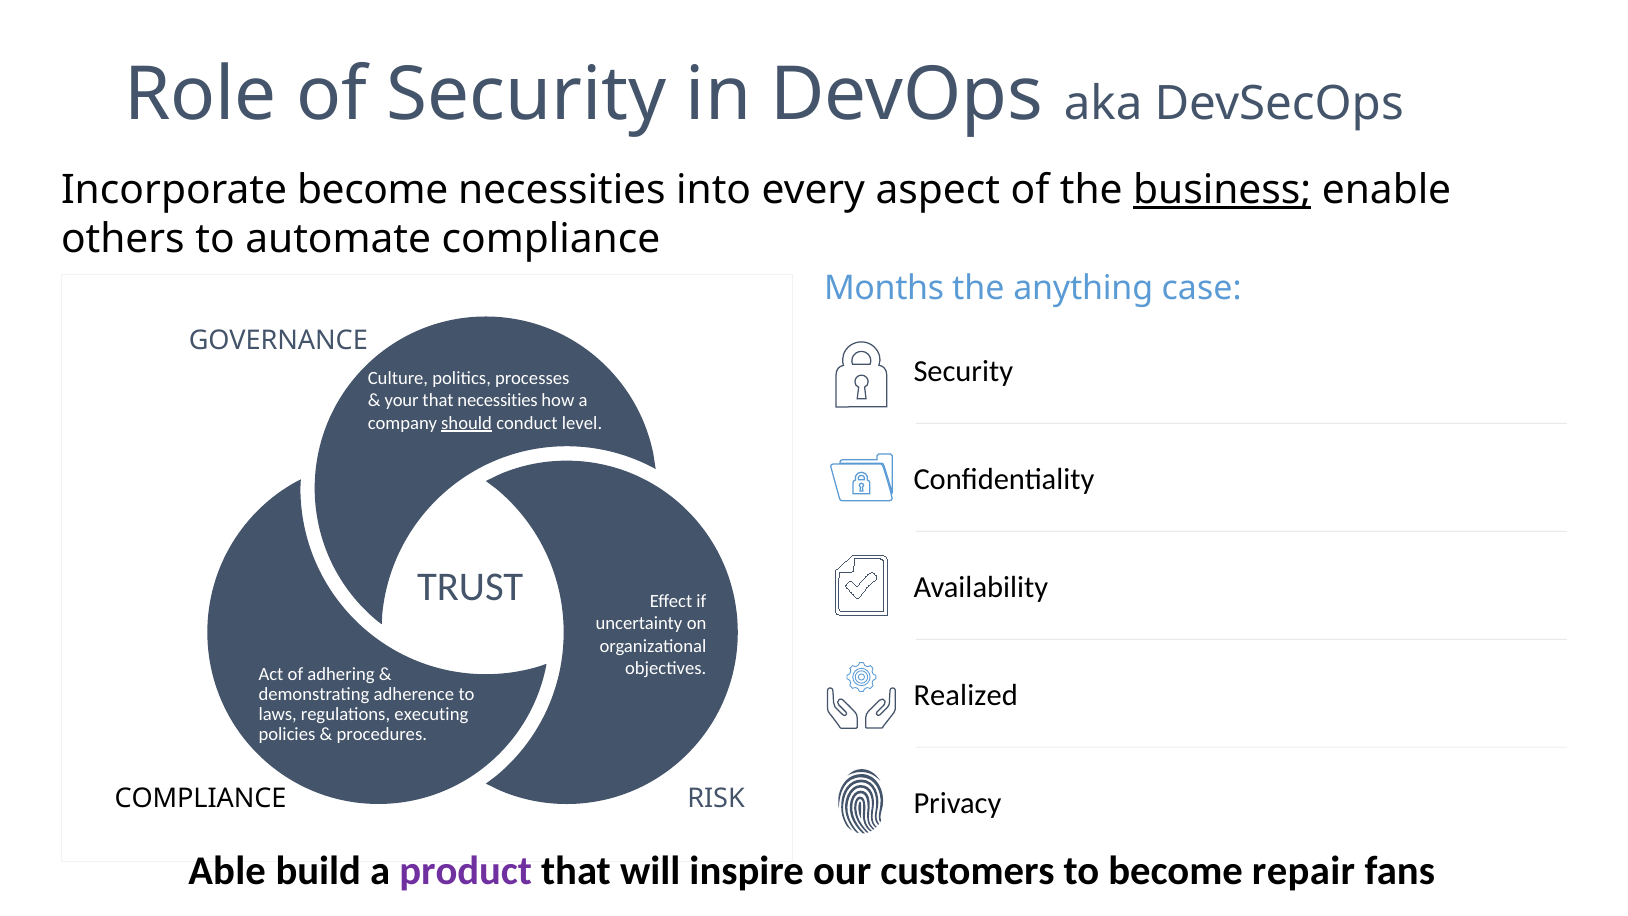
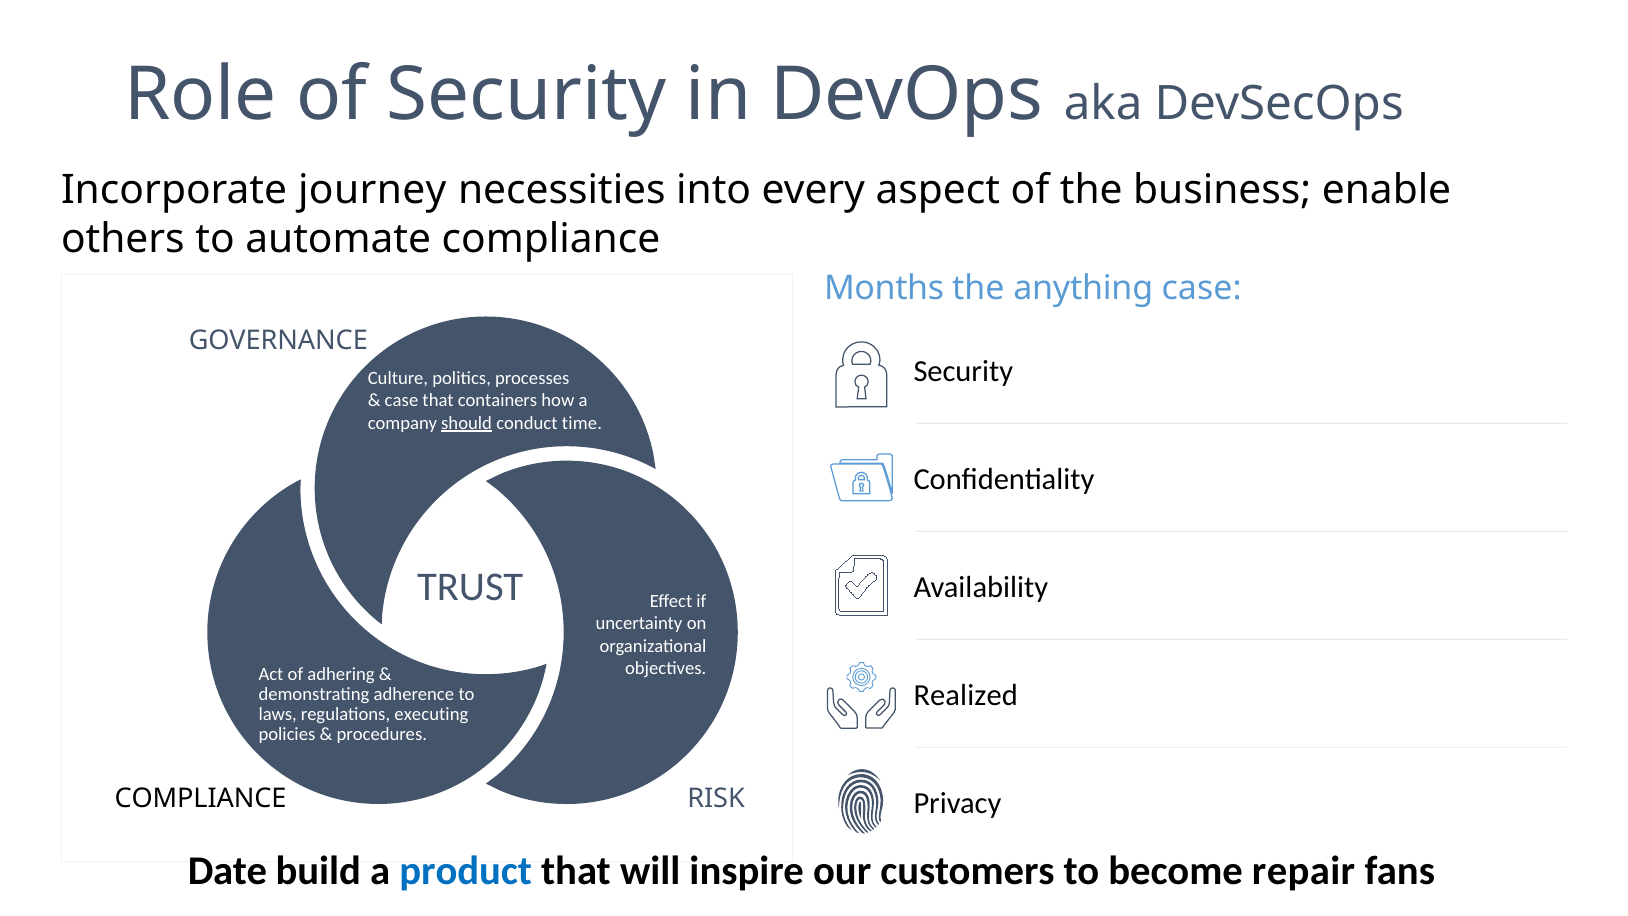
Incorporate become: become -> journey (372, 190)
business underline: present -> none (1222, 190)
your: your -> case (401, 400)
that necessities: necessities -> containers (498, 400)
level: level -> time (582, 423)
Able: Able -> Date (227, 870)
product colour: purple -> blue (466, 870)
